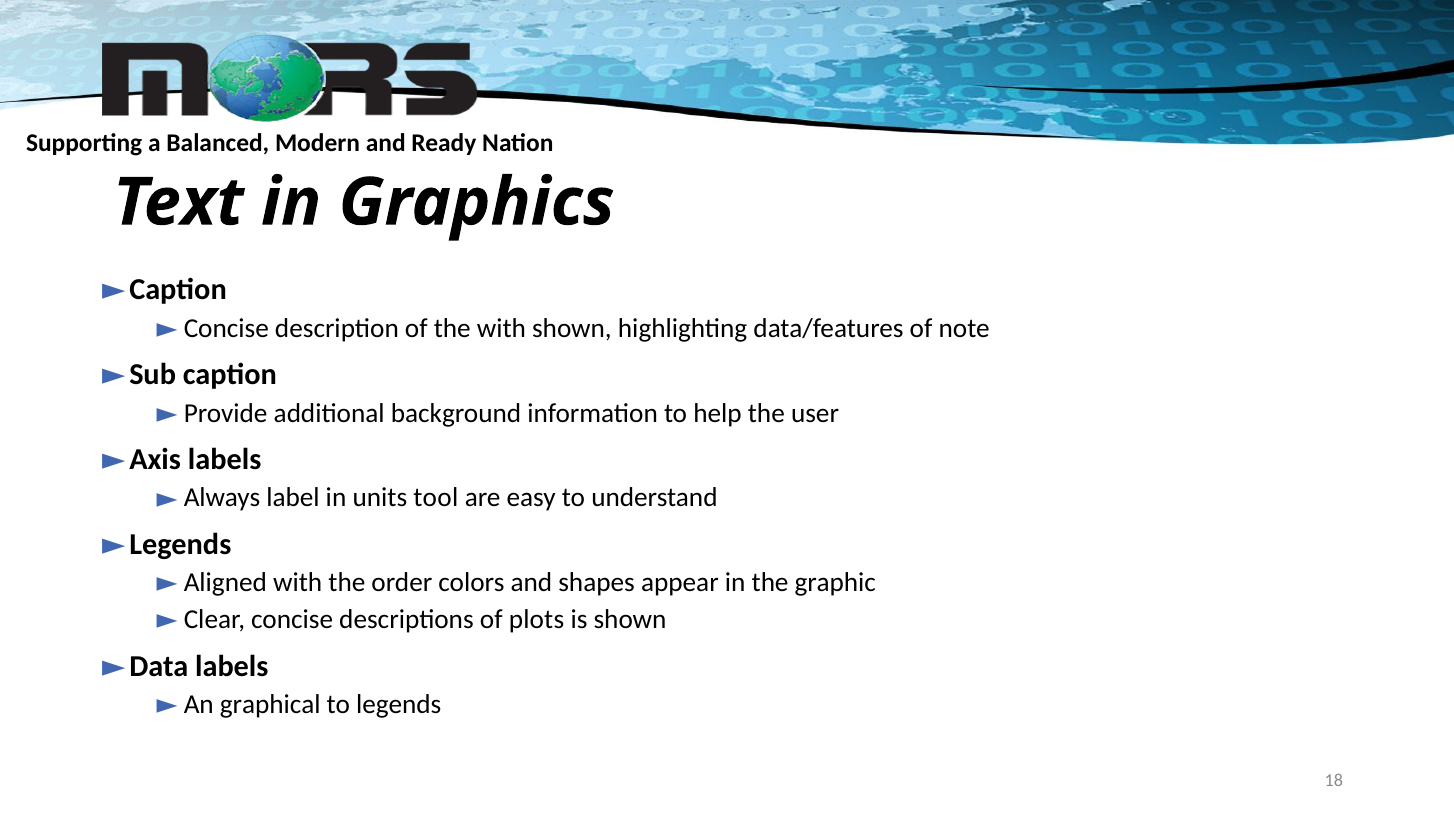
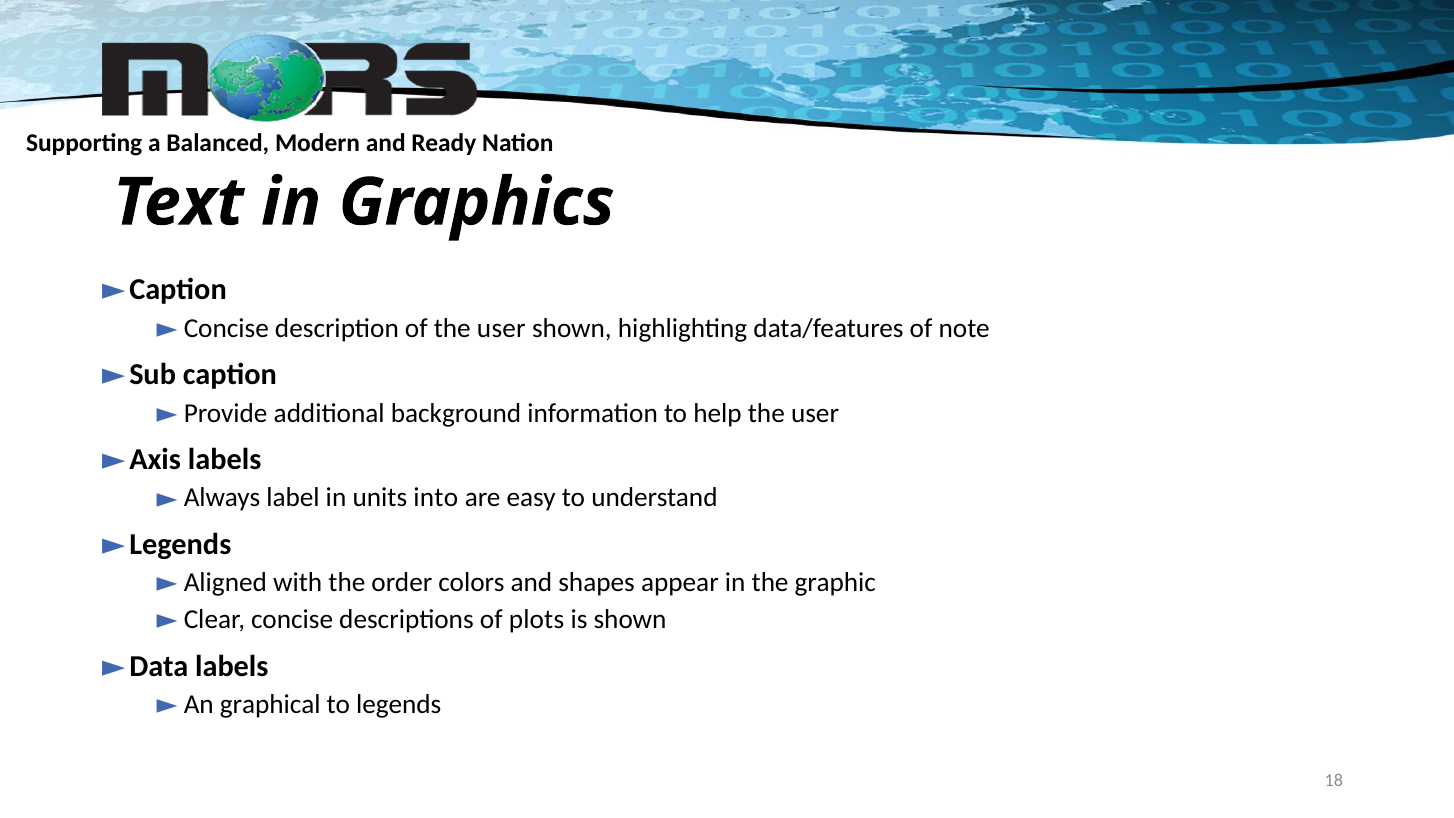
of the with: with -> user (501, 328)
tool: tool -> into (436, 498)
